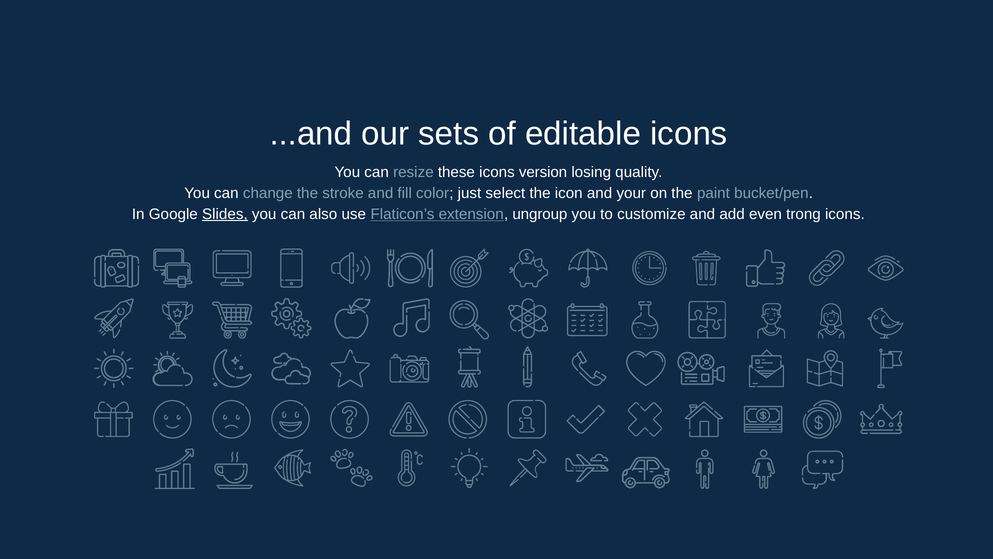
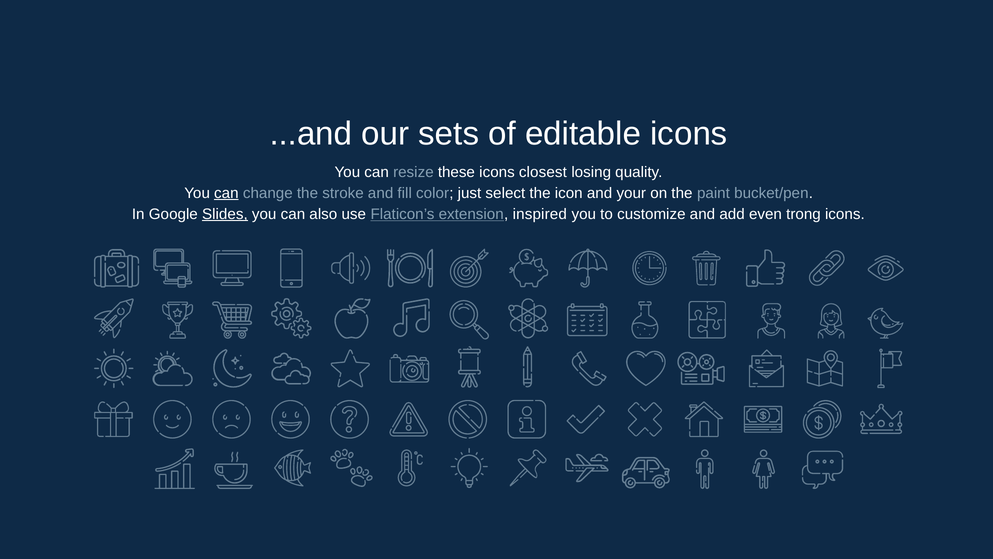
version: version -> closest (543, 172)
can underline: none -> present (226, 193)
ungroup: ungroup -> inspired (540, 214)
